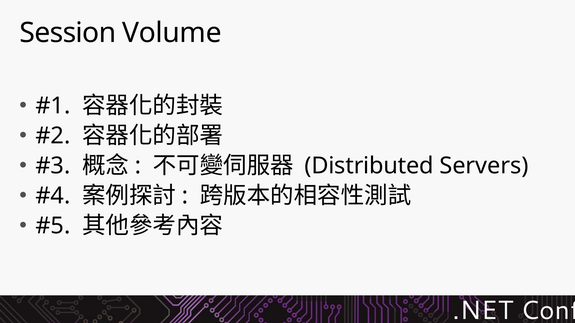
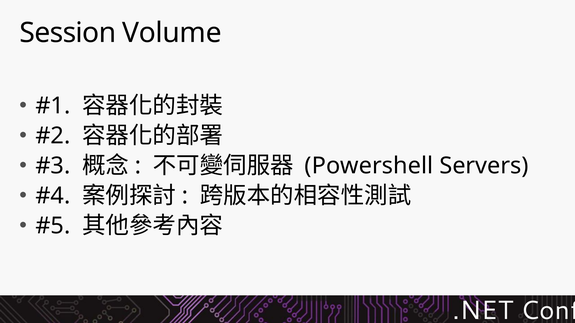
Distributed: Distributed -> Powershell (369, 166)
